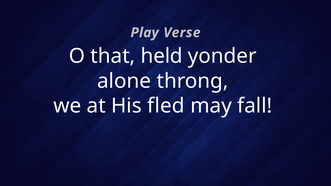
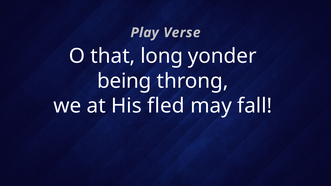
held: held -> long (162, 56)
alone: alone -> being (124, 81)
